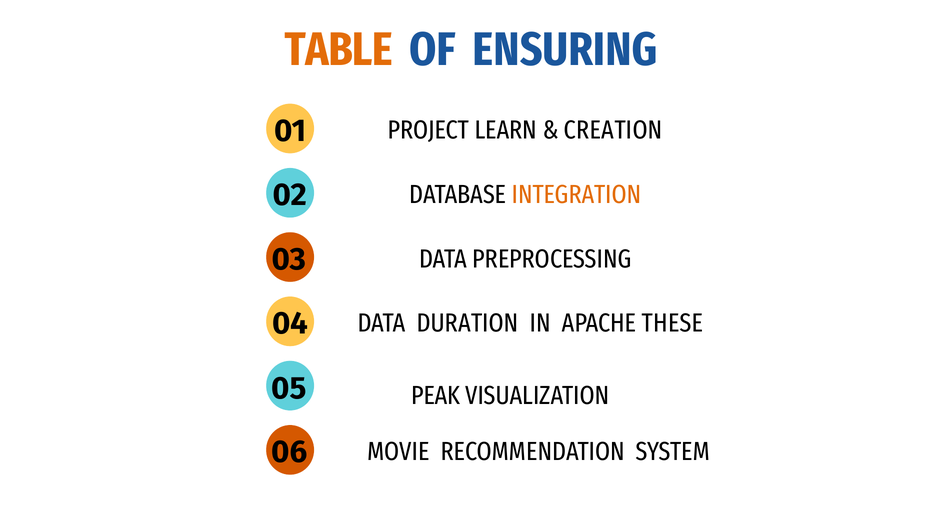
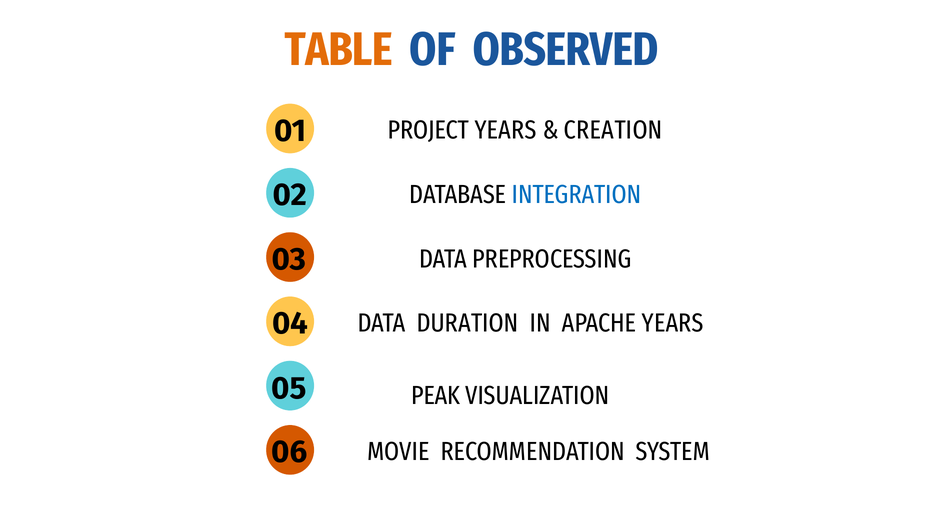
ENSURING: ENSURING -> OBSERVED (566, 50)
PROJECT LEARN: LEARN -> YEARS (506, 130)
INTEGRATION colour: orange -> blue (577, 195)
APACHE THESE: THESE -> YEARS (673, 323)
